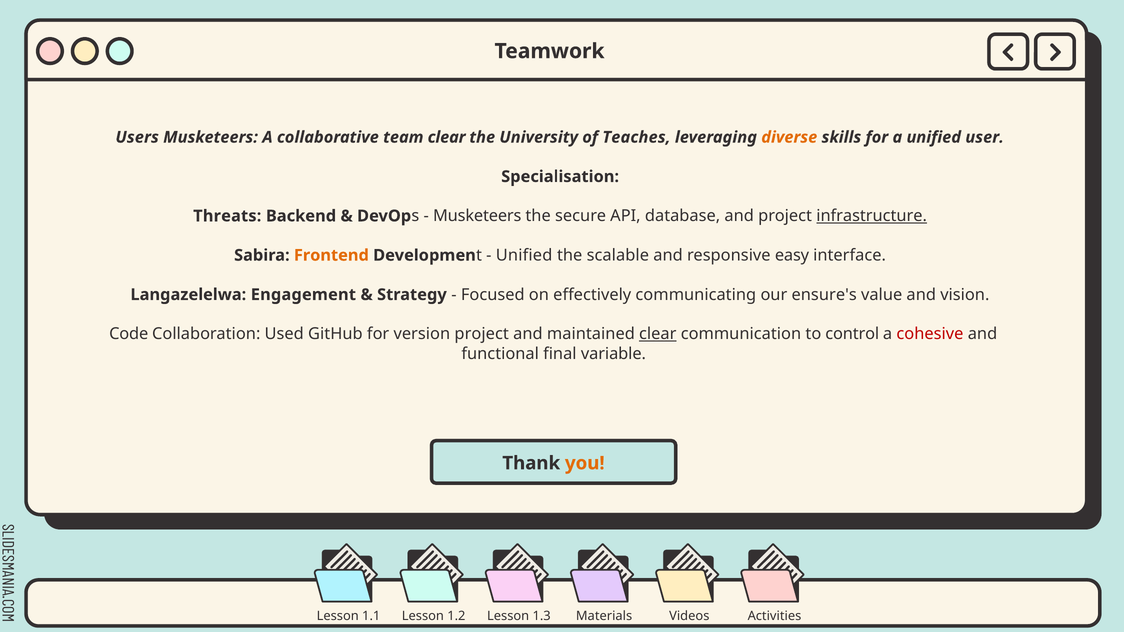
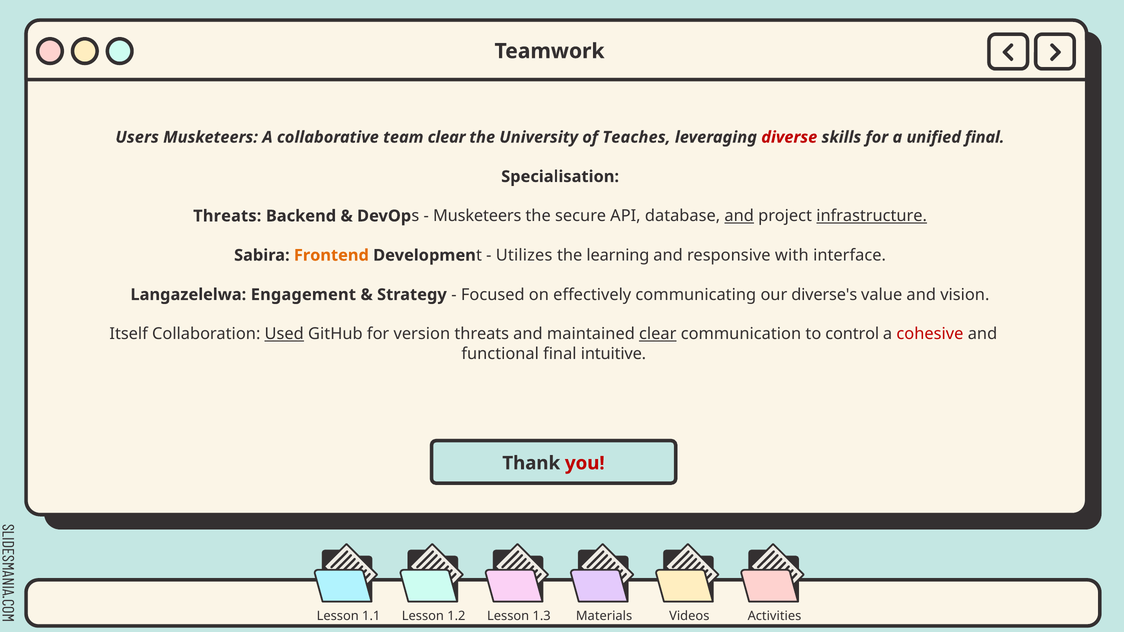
diverse colour: orange -> red (789, 137)
unified user: user -> final (985, 137)
and underline: none -> present (739, 216)
Unified: Unified -> Utilizes (524, 255)
scalable: scalable -> learning (618, 255)
easy: easy -> with (792, 255)
ensure's: ensure's -> diverse's (824, 295)
Code: Code -> Itself (129, 334)
Used underline: none -> present (284, 334)
version project: project -> threats (482, 334)
variable: variable -> intuitive (613, 354)
you colour: orange -> red (585, 463)
